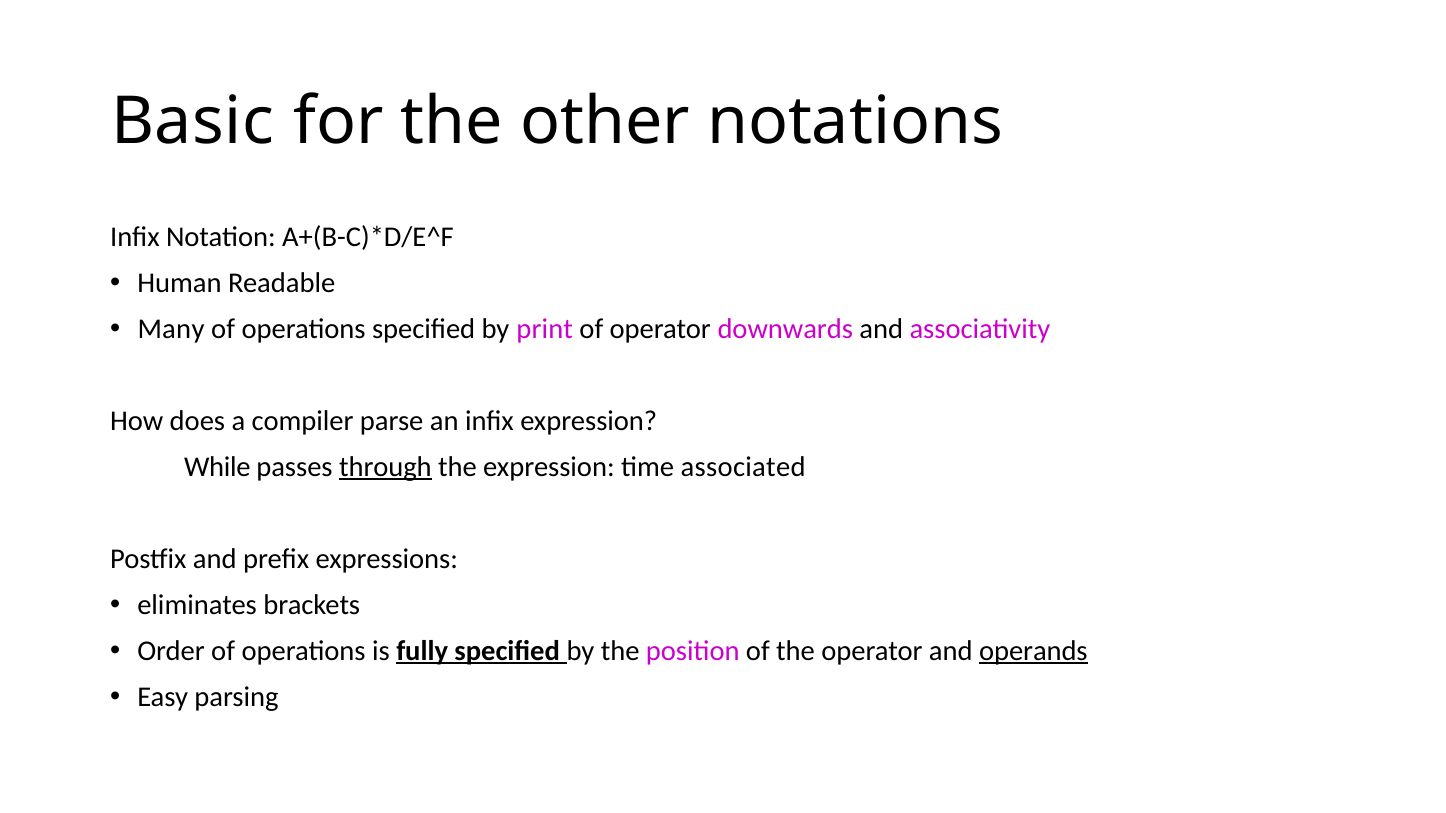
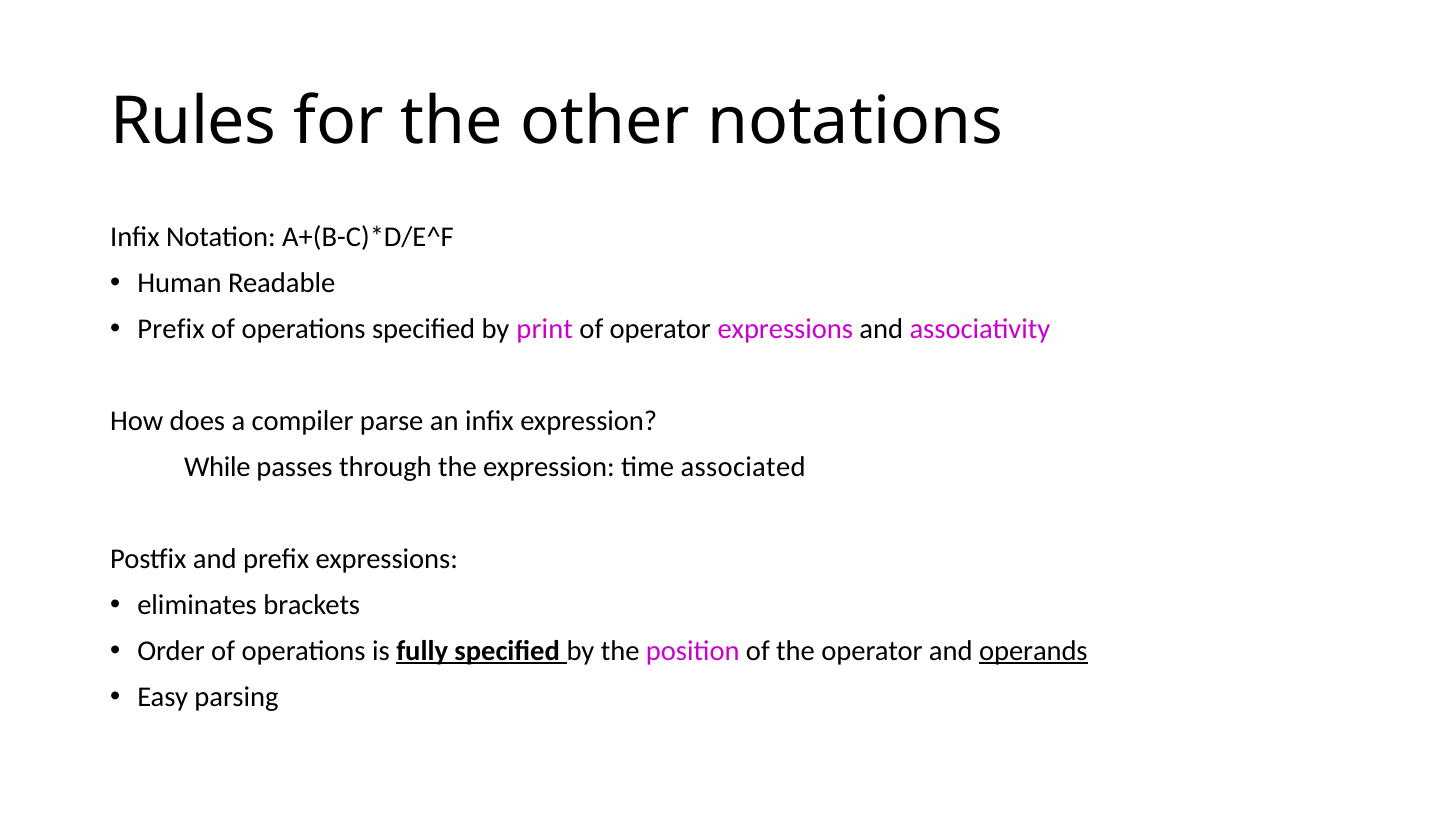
Basic: Basic -> Rules (193, 121)
Many: Many -> Prefix (171, 329)
operator downwards: downwards -> expressions (785, 329)
through underline: present -> none (385, 467)
